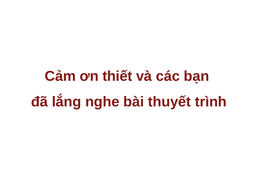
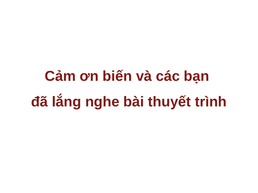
thiết: thiết -> biến (117, 76)
